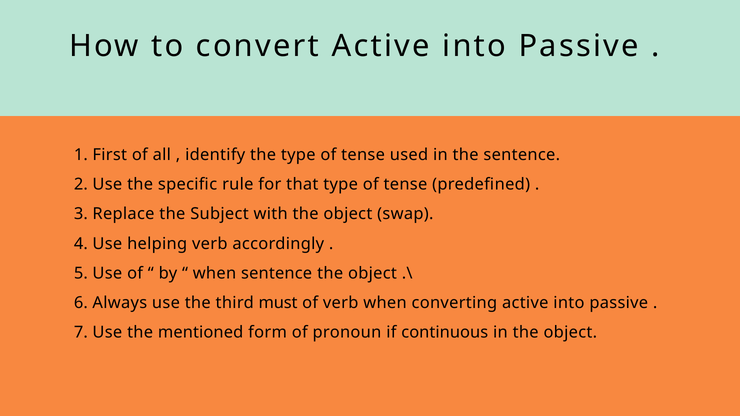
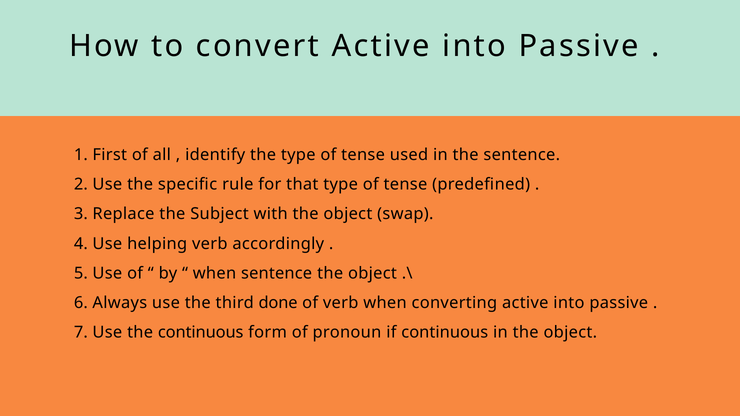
must: must -> done (278, 303)
the mentioned: mentioned -> continuous (201, 333)
